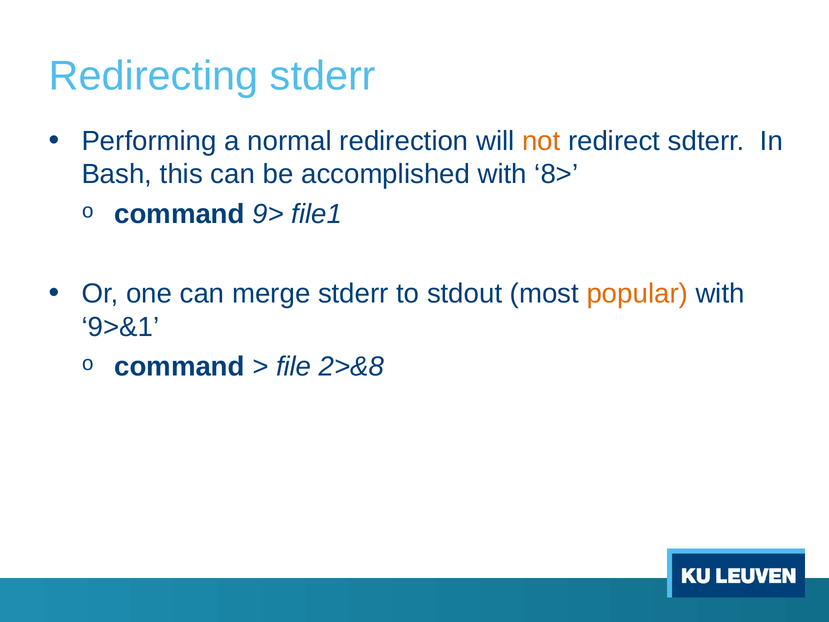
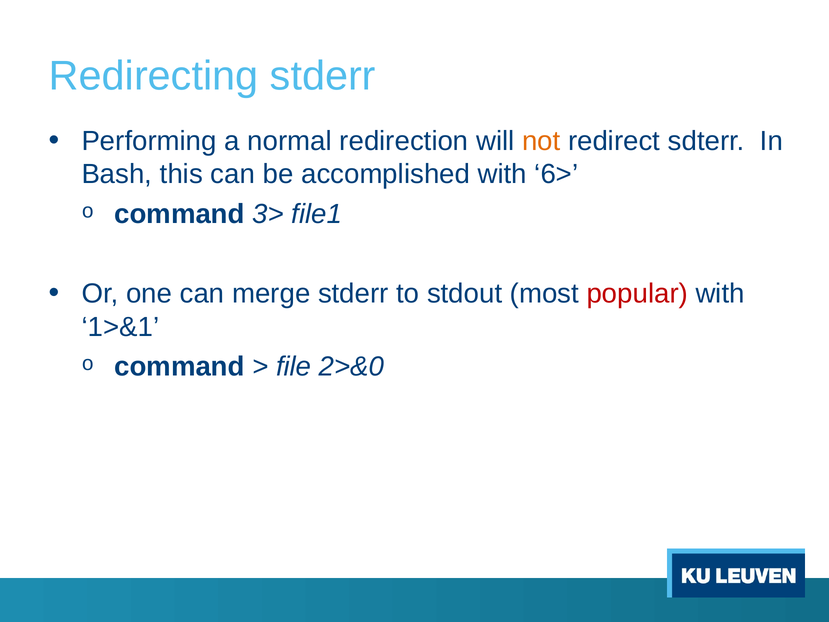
8>: 8> -> 6> (556, 174)
9>: 9> -> 3> (268, 214)
popular colour: orange -> red (637, 294)
9>&1: 9>&1 -> 1>&1 (120, 327)
2>&8: 2>&8 -> 2>&0 (352, 367)
